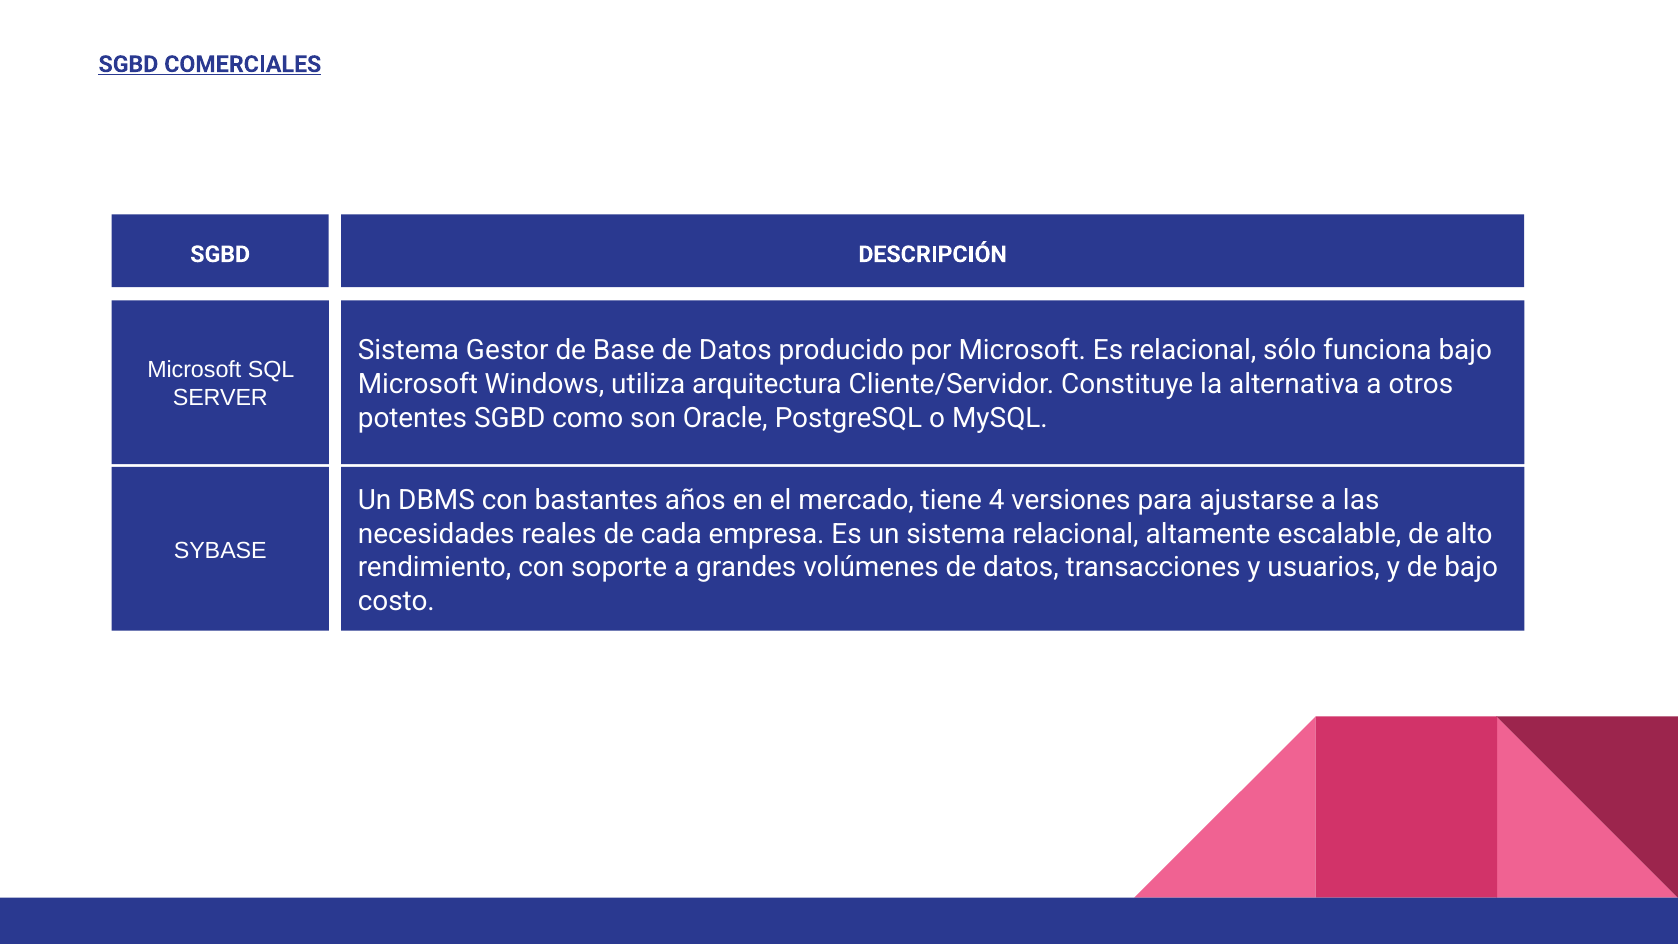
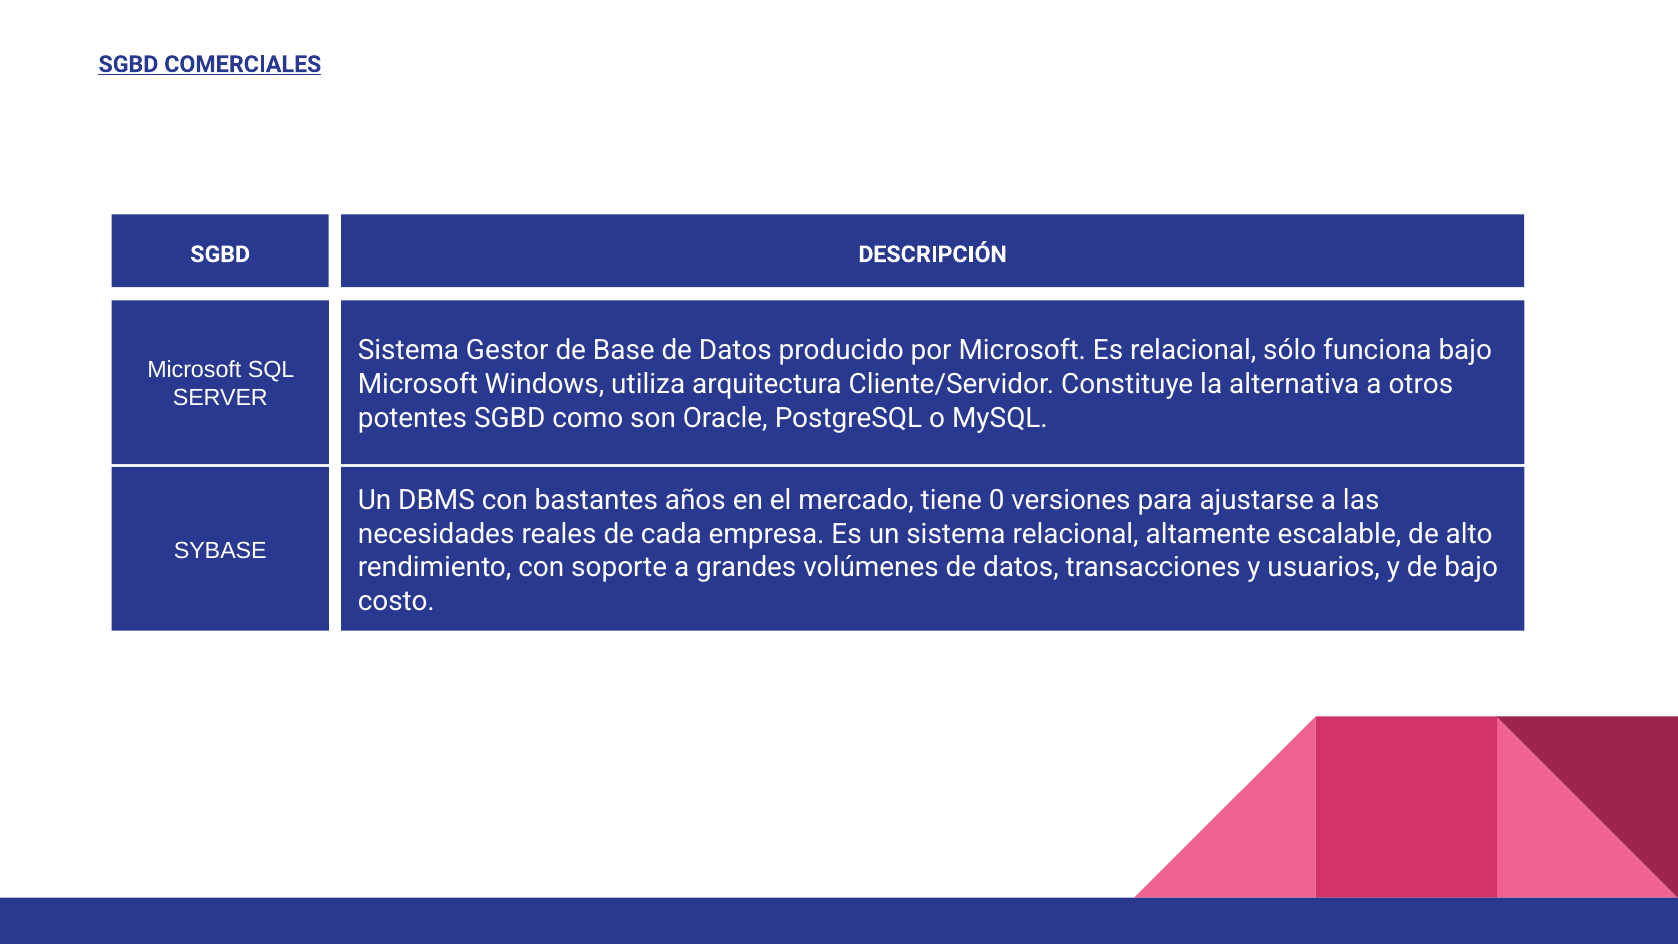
4: 4 -> 0 (997, 500)
